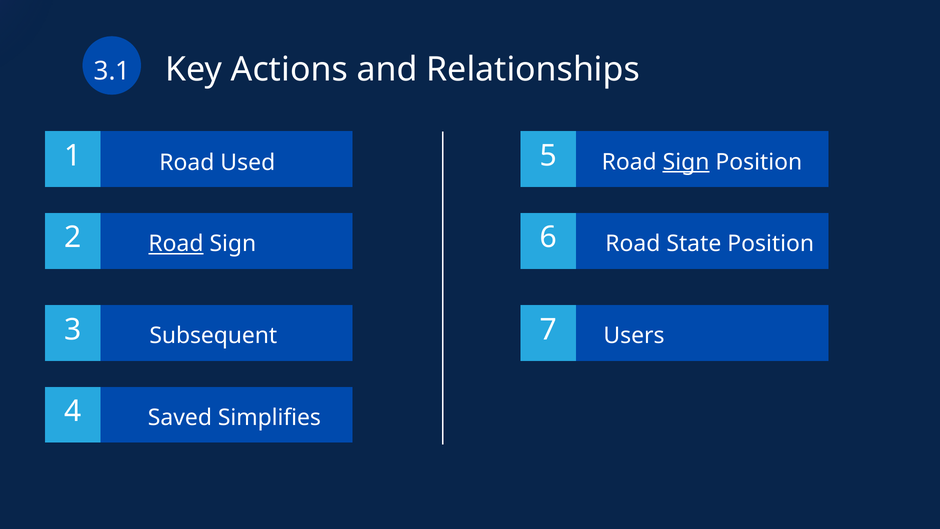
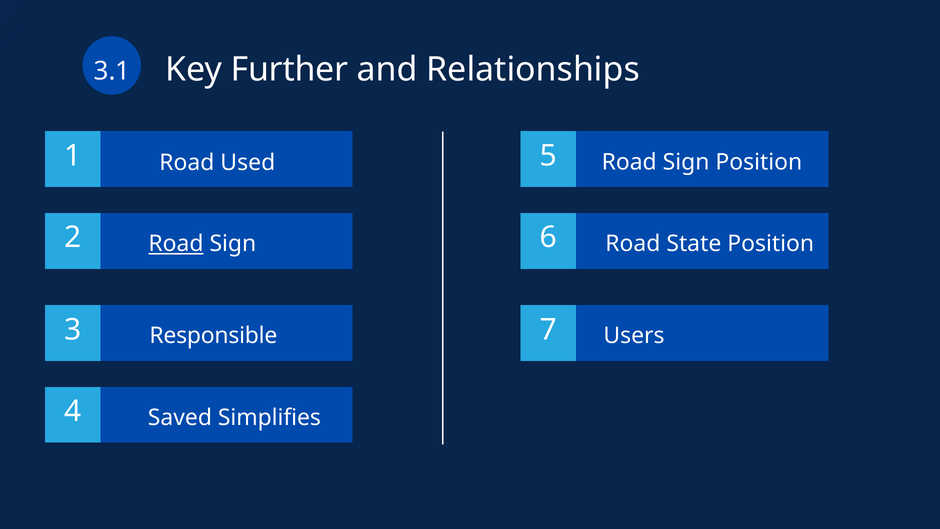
Actions: Actions -> Further (289, 70)
Sign underline: present -> none (686, 162)
Subsequent: Subsequent -> Responsible (213, 336)
